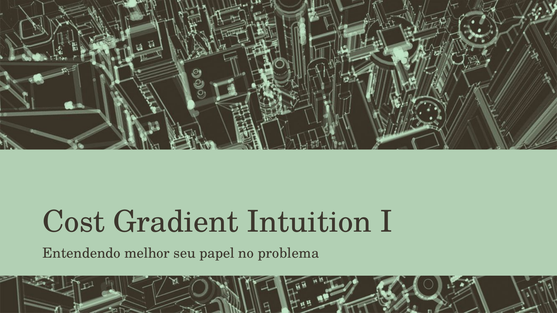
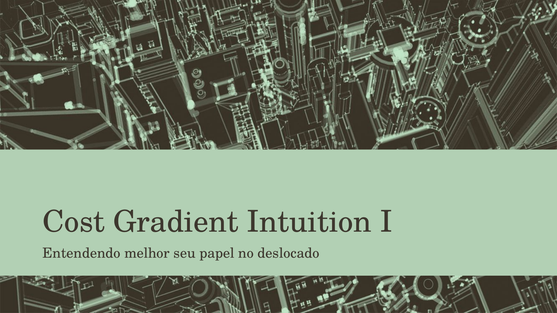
problema: problema -> deslocado (289, 254)
